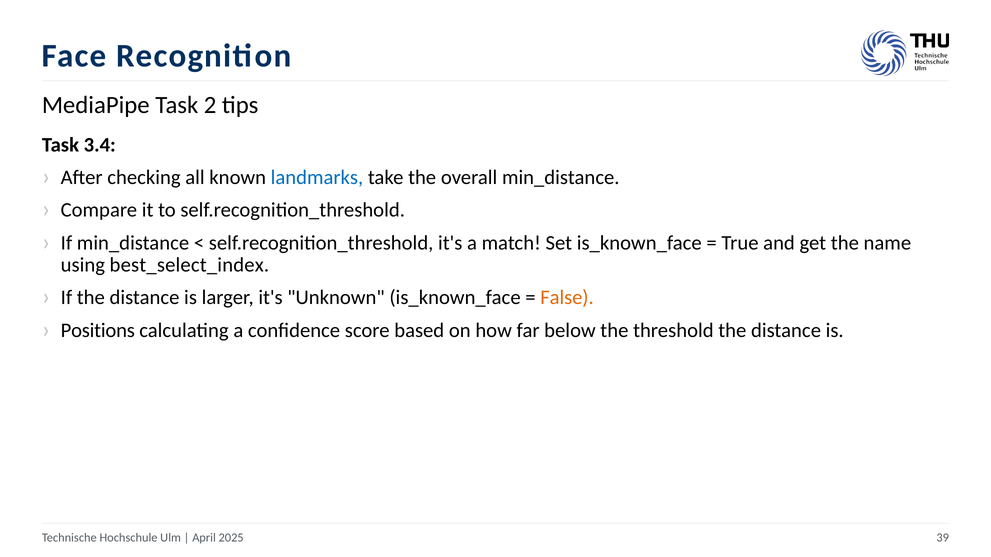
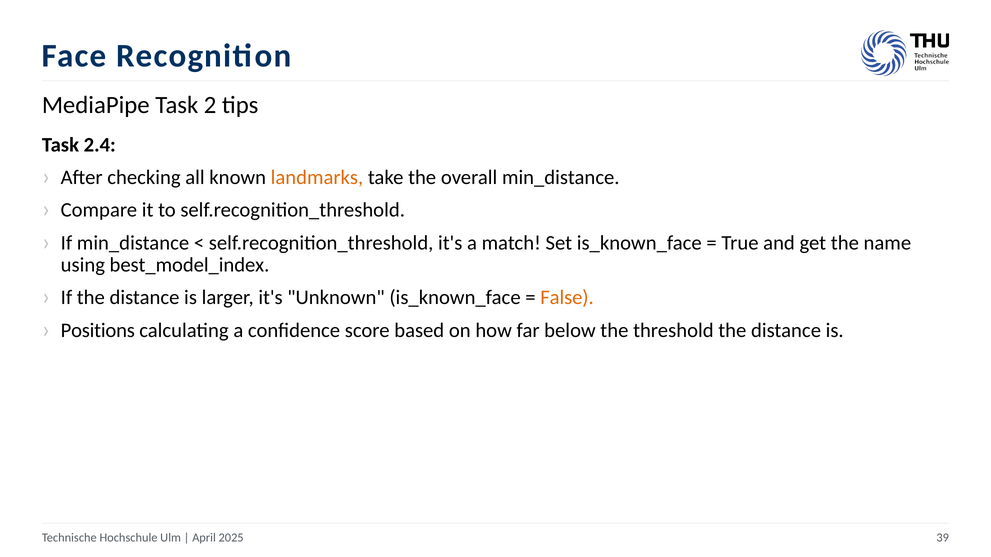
3.4: 3.4 -> 2.4 (100, 145)
landmarks colour: blue -> orange (317, 178)
best_select_index: best_select_index -> best_model_index (189, 265)
